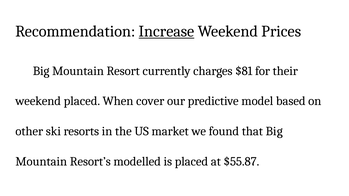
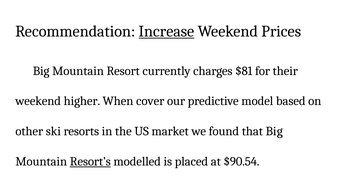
weekend placed: placed -> higher (82, 101)
Resort’s underline: none -> present (90, 162)
$55.87: $55.87 -> $90.54 (241, 162)
